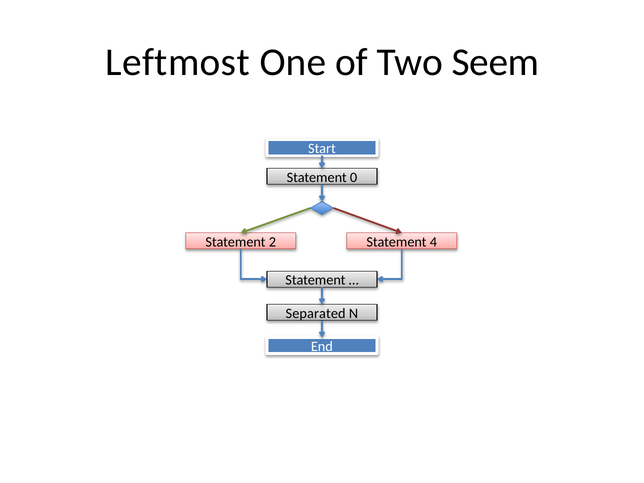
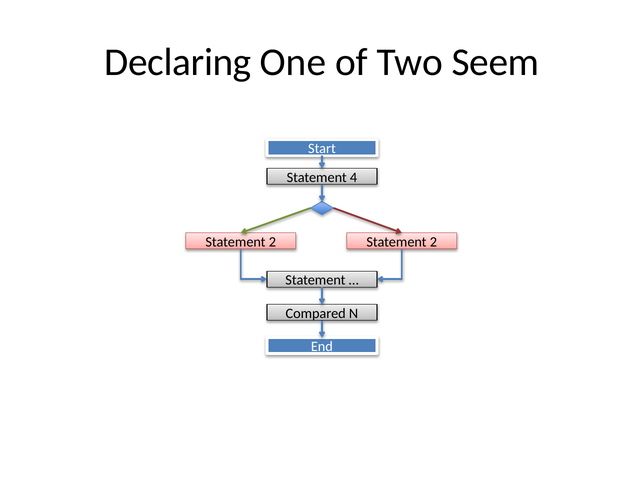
Leftmost: Leftmost -> Declaring (178, 62)
0: 0 -> 4 (354, 177)
4: 4 -> 2 (433, 242)
Separated: Separated -> Compared (316, 313)
